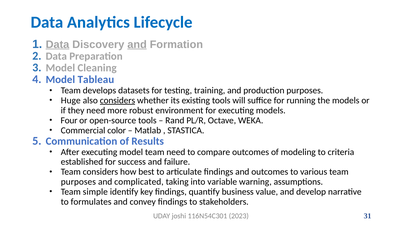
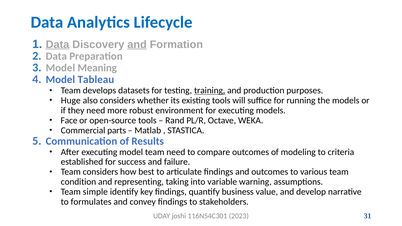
Cleaning: Cleaning -> Meaning (97, 68)
training underline: none -> present (210, 91)
considers underline: present -> none (117, 101)
Four: Four -> Face (69, 120)
color: color -> parts (117, 130)
purposes: purposes -> condition (78, 182)
complicated: complicated -> representing (139, 182)
